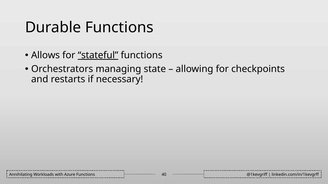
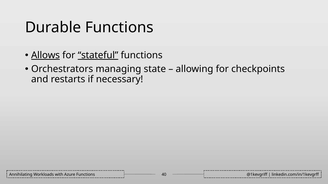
Allows underline: none -> present (46, 55)
